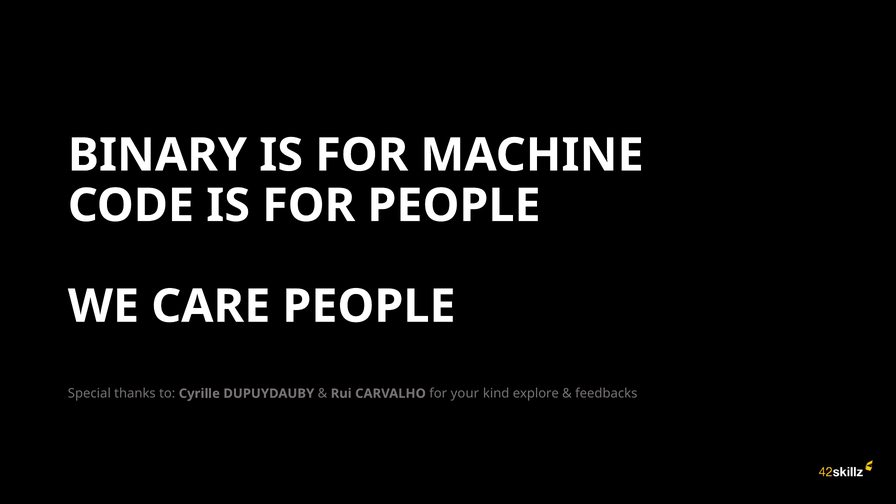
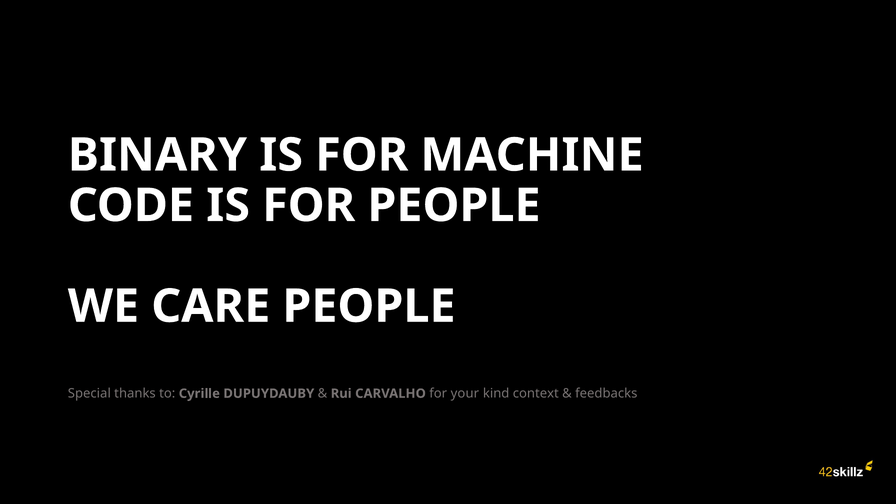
explore: explore -> context (536, 394)
